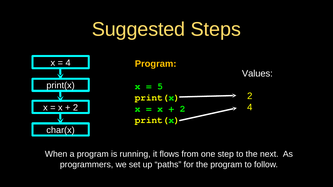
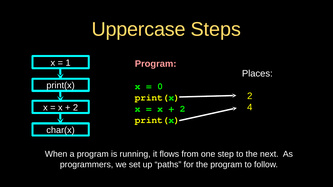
Suggested: Suggested -> Uppercase (139, 29)
4: 4 -> 1 (68, 63)
Program colour: yellow -> pink (156, 64)
Values: Values -> Places (257, 74)
5: 5 -> 0 (160, 86)
